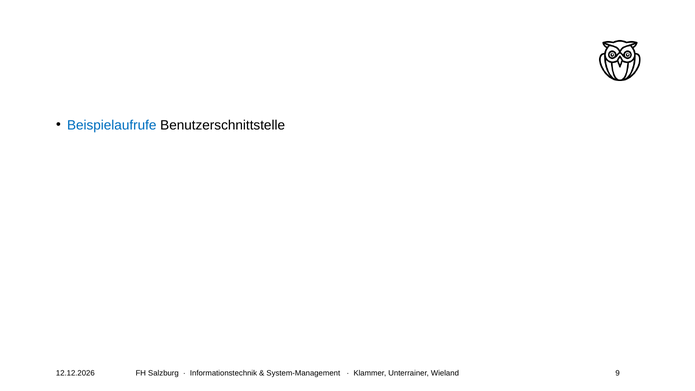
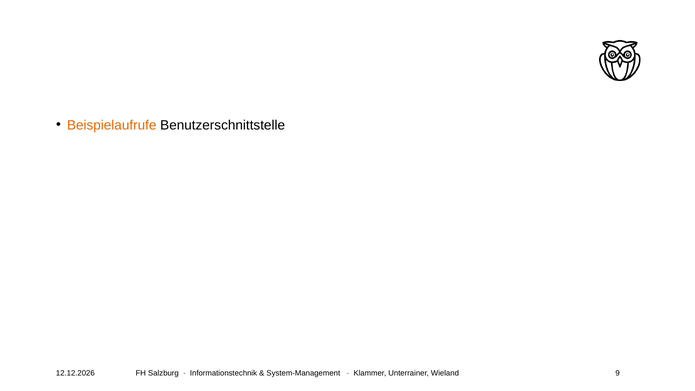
Beispielaufrufe colour: blue -> orange (112, 125)
